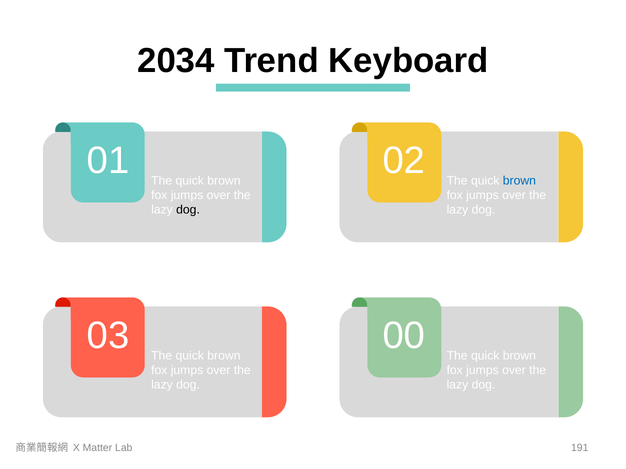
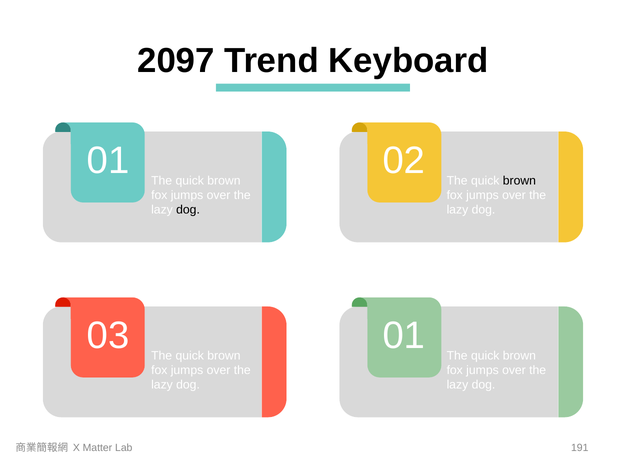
2034: 2034 -> 2097 (176, 61)
brown colour: blue -> black (519, 181)
03 00: 00 -> 01 (404, 336)
